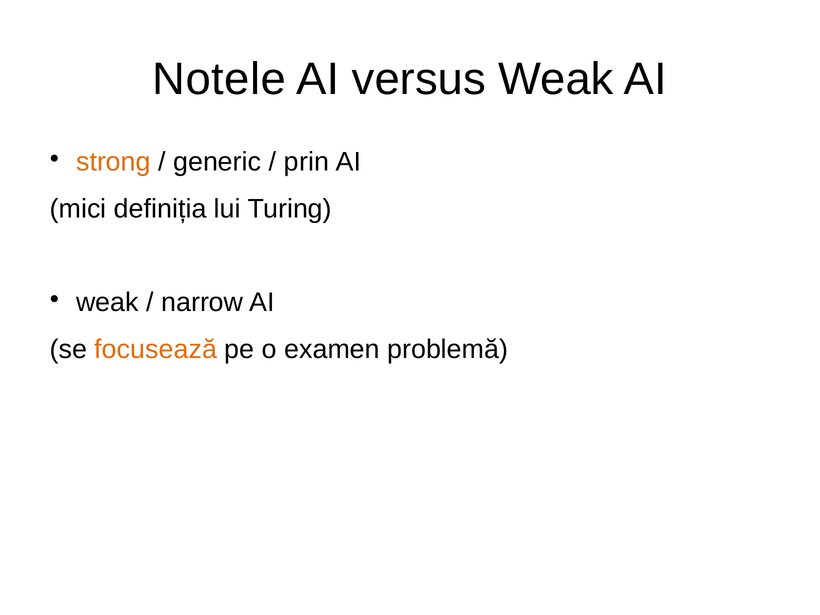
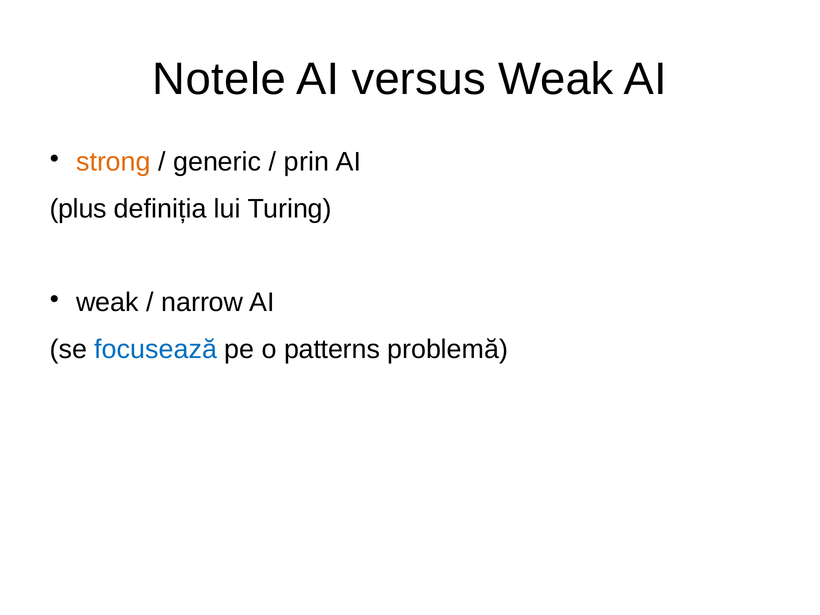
mici: mici -> plus (78, 209)
focusează colour: orange -> blue (156, 349)
examen: examen -> patterns (332, 349)
